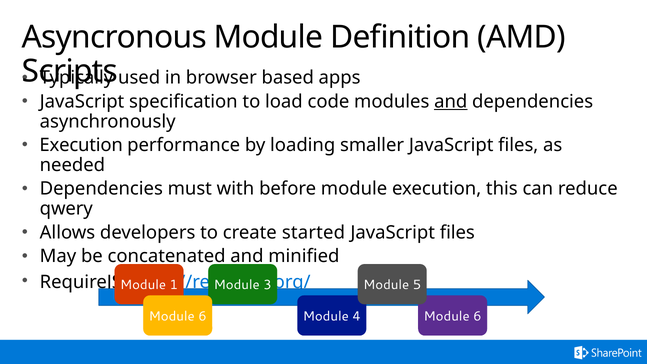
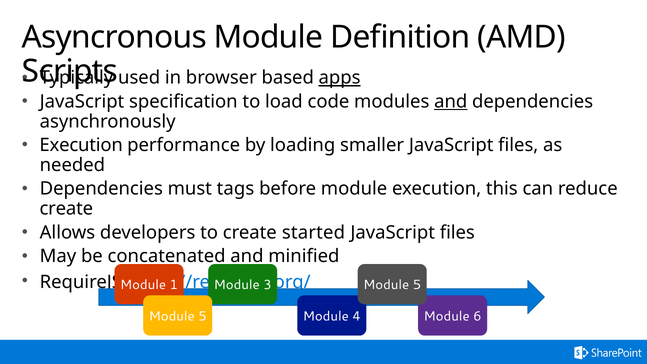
apps underline: none -> present (340, 78)
with: with -> tags (235, 189)
qwery: qwery -> create (66, 209)
6: 6 -> 5 (202, 316)
